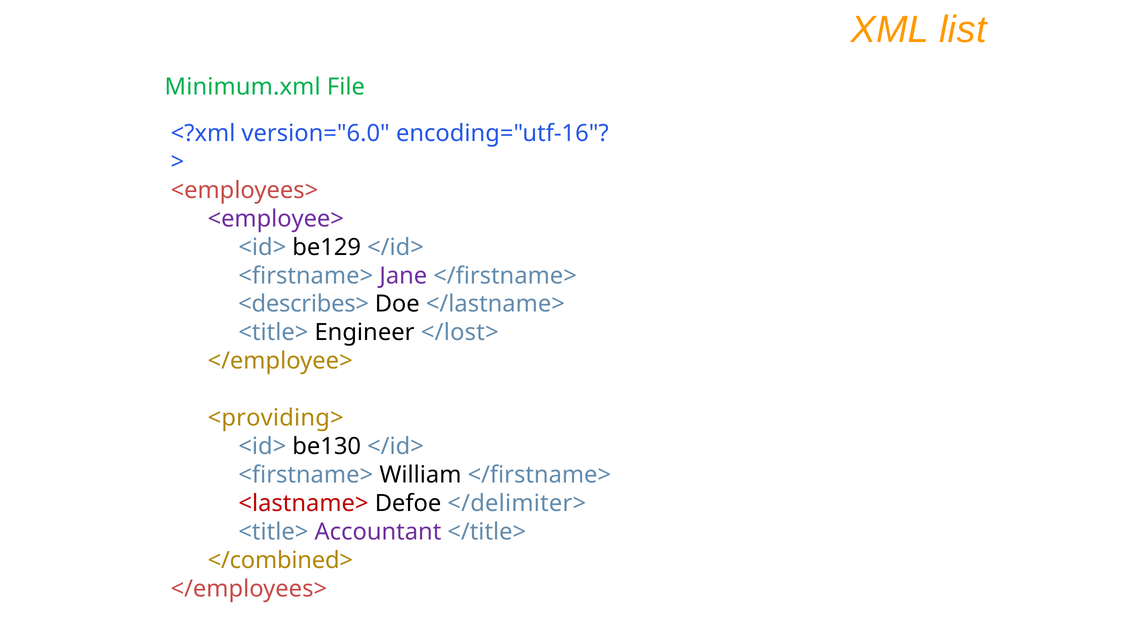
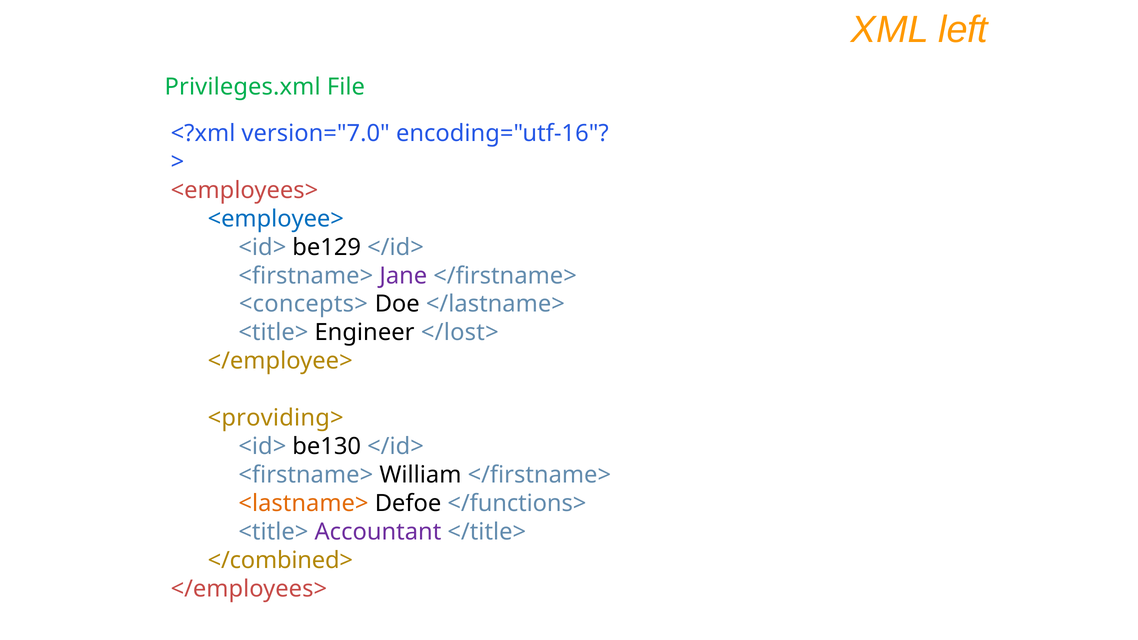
list: list -> left (963, 30)
Minimum.xml: Minimum.xml -> Privileges.xml (243, 87)
version="6.0: version="6.0 -> version="7.0 (316, 133)
<employee> colour: purple -> blue (276, 219)
<describes>: <describes> -> <concepts> (303, 304)
<lastname> colour: red -> orange (303, 503)
</delimiter>: </delimiter> -> </functions> (517, 503)
